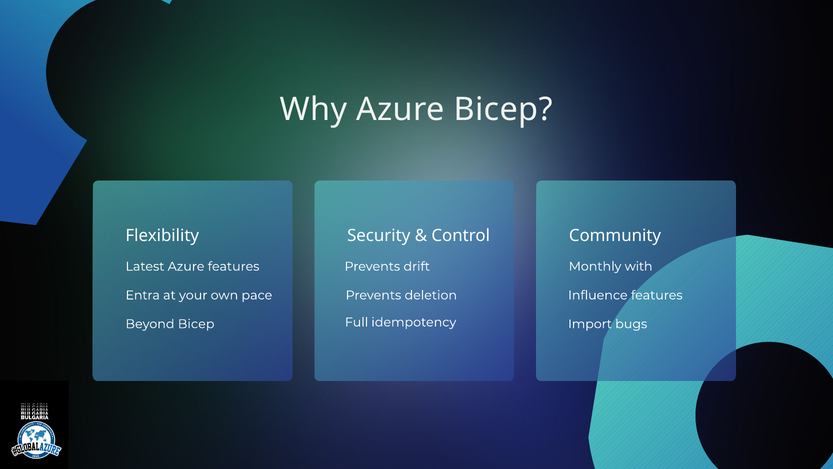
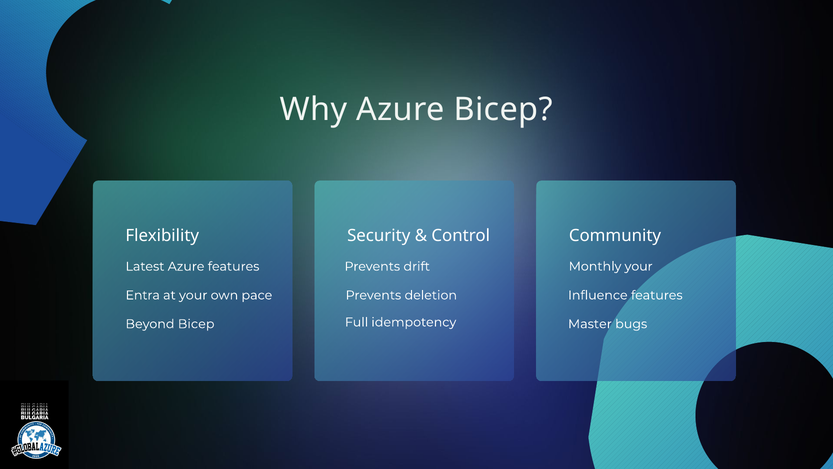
Monthly with: with -> your (639, 266)
Import: Import -> Master (590, 324)
